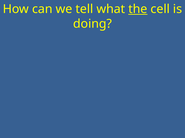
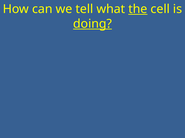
doing underline: none -> present (92, 24)
